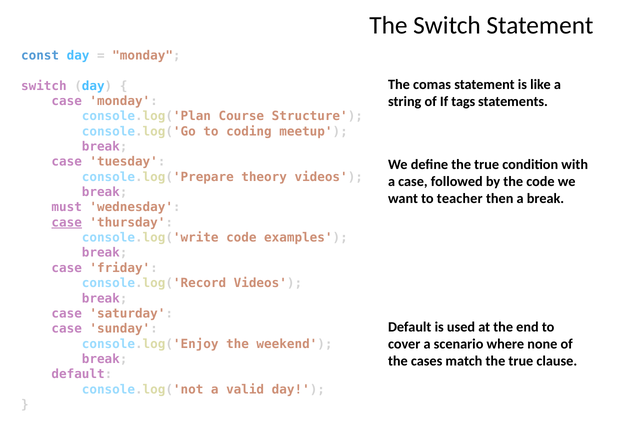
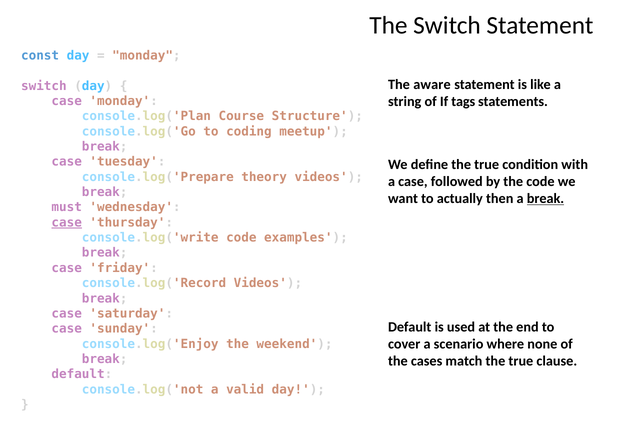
comas: comas -> aware (432, 85)
teacher: teacher -> actually (460, 199)
break underline: none -> present (545, 199)
